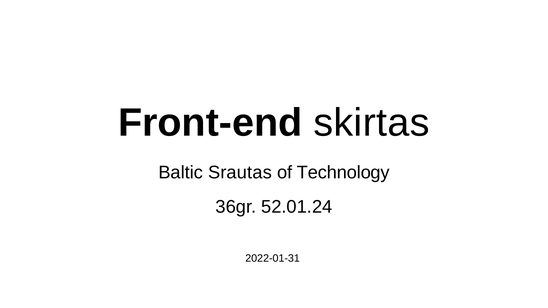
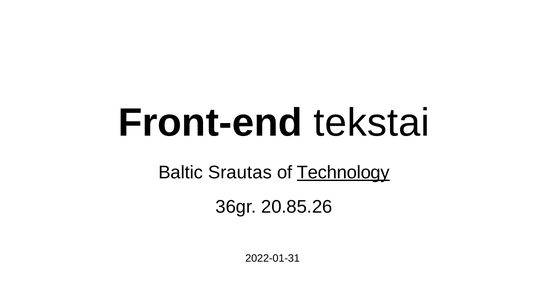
skirtas: skirtas -> tekstai (372, 123)
Technology underline: none -> present (343, 173)
52.01.24: 52.01.24 -> 20.85.26 (297, 207)
